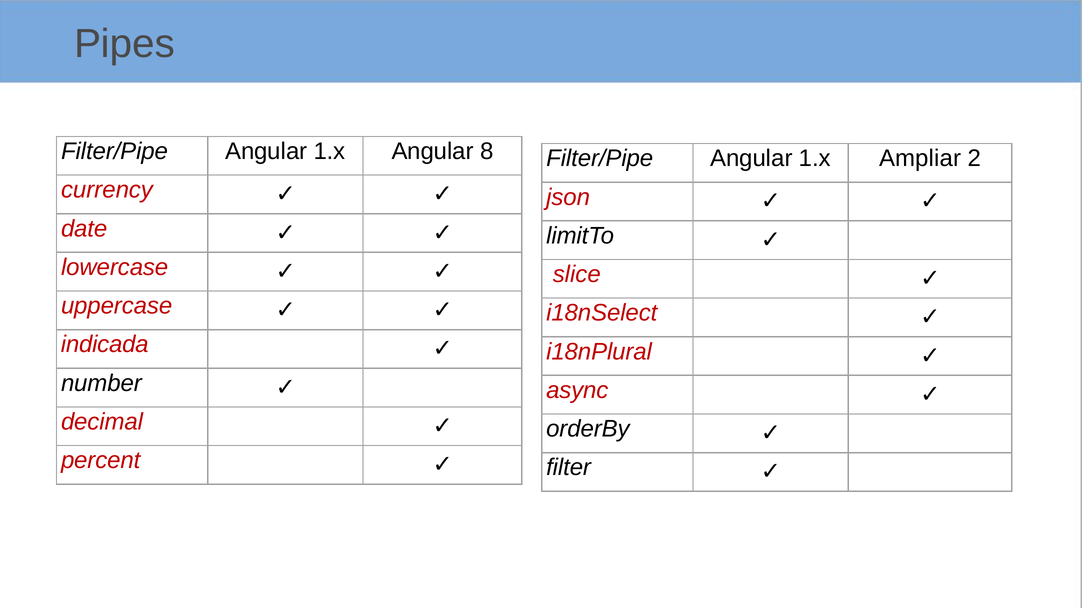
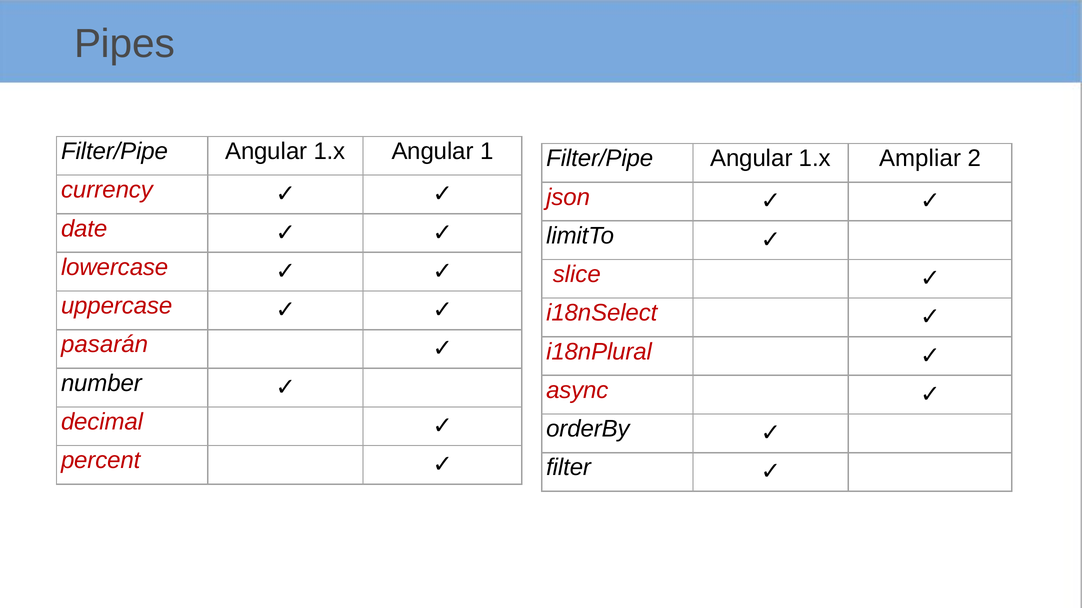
8: 8 -> 1 (487, 152)
indicada: indicada -> pasarán (105, 345)
